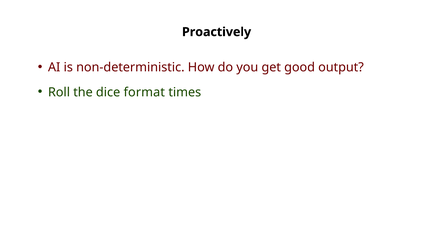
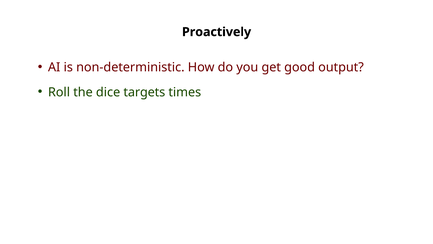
format: format -> targets (144, 92)
